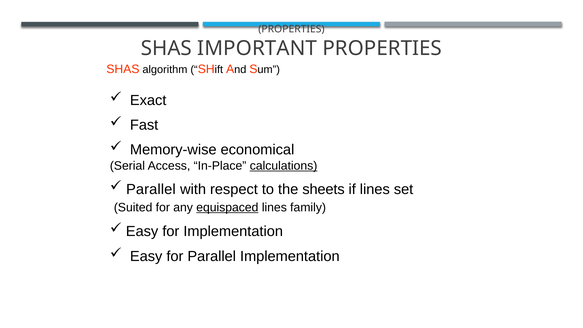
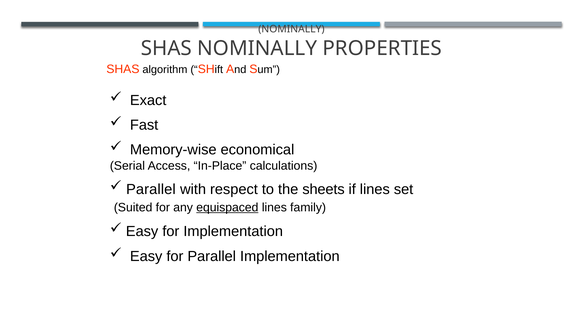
PROPERTIES: PROPERTIES -> NOMINALLY (291, 29)
SHAS IMPORTANT: IMPORTANT -> NOMINALLY (257, 48)
calculations underline: present -> none (284, 166)
